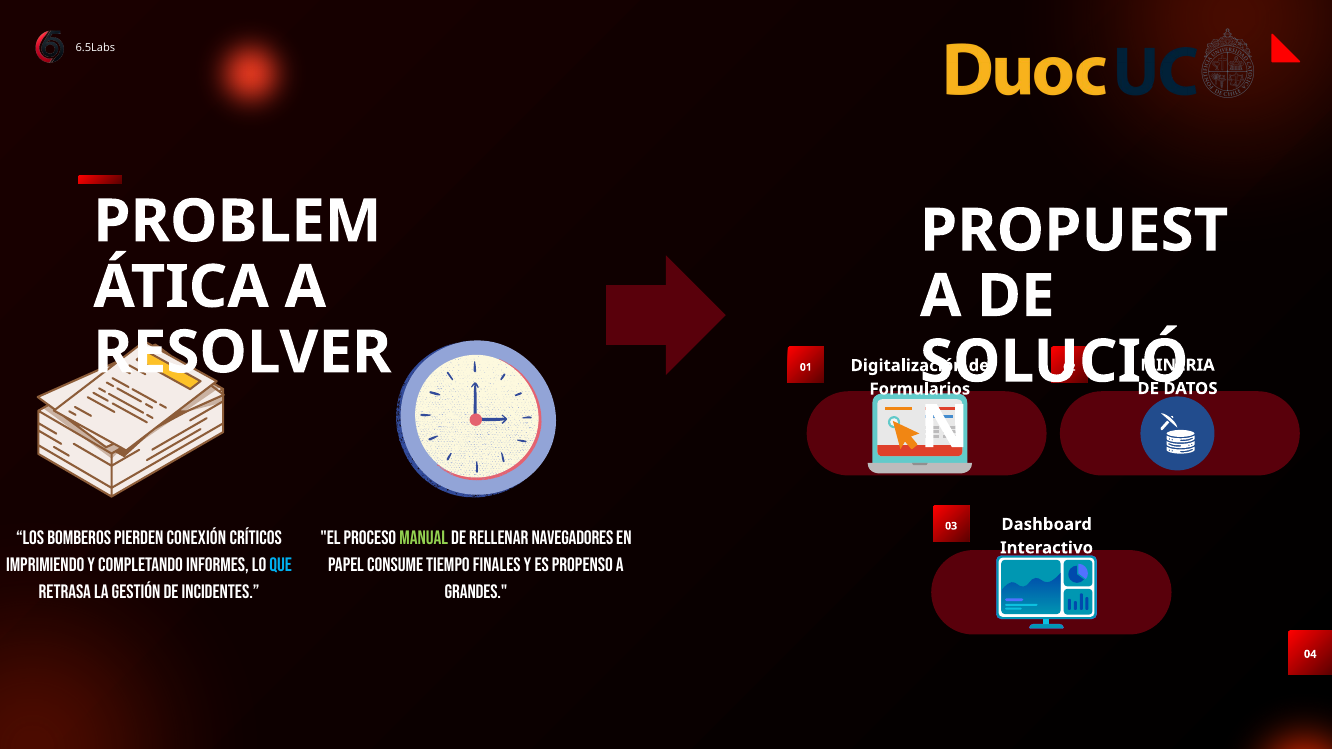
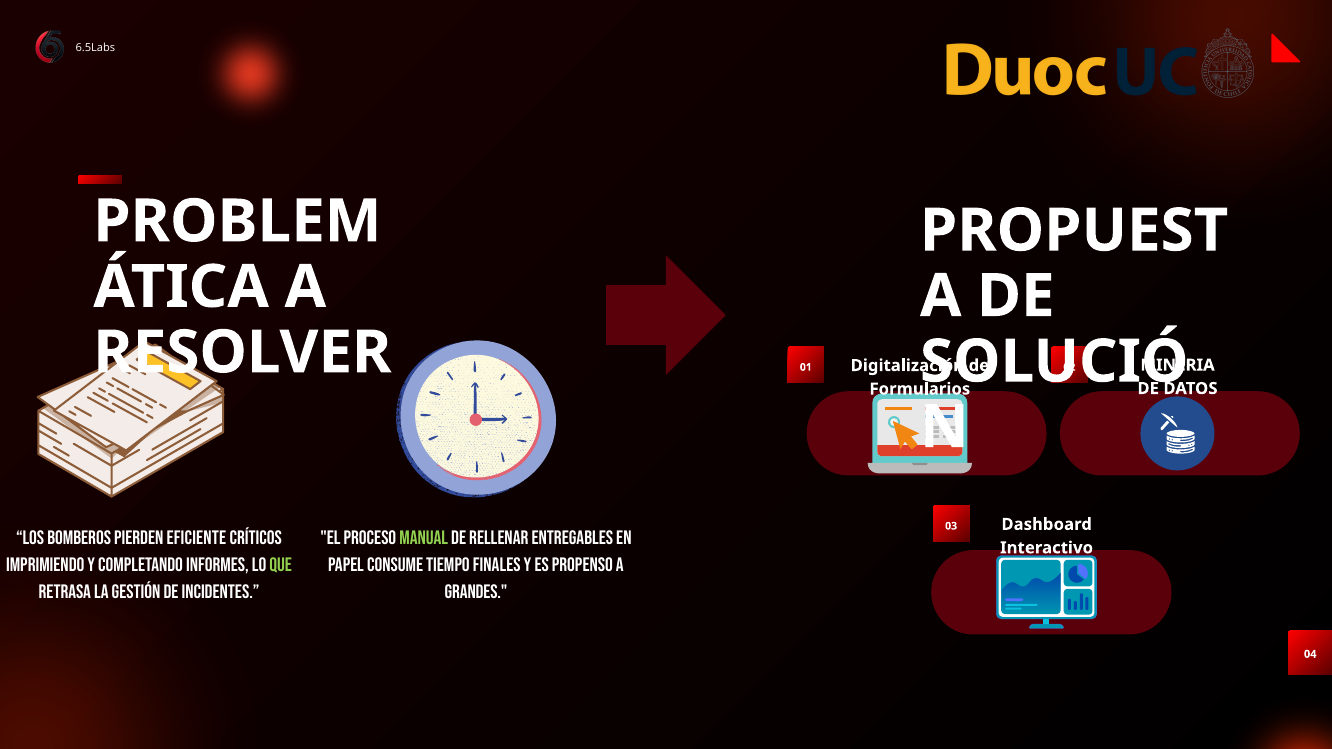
conexión: conexión -> eficiente (196, 538)
navegadores: navegadores -> entregables (572, 538)
que colour: light blue -> light green (281, 565)
